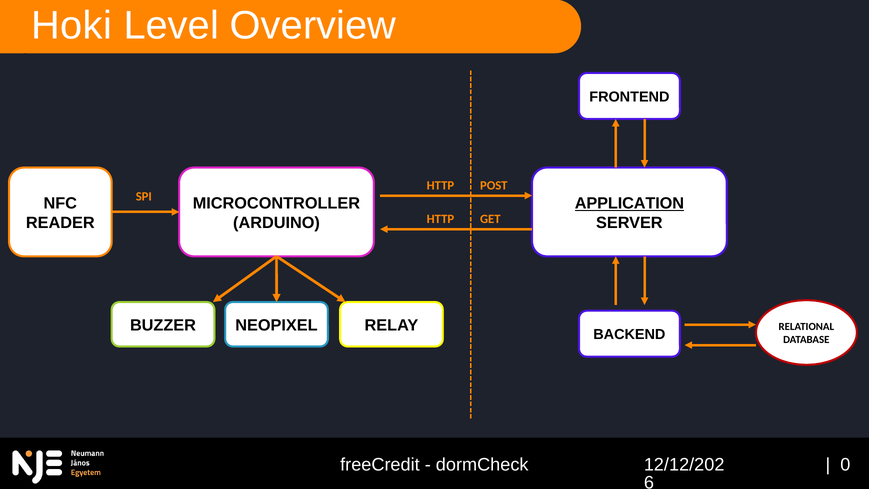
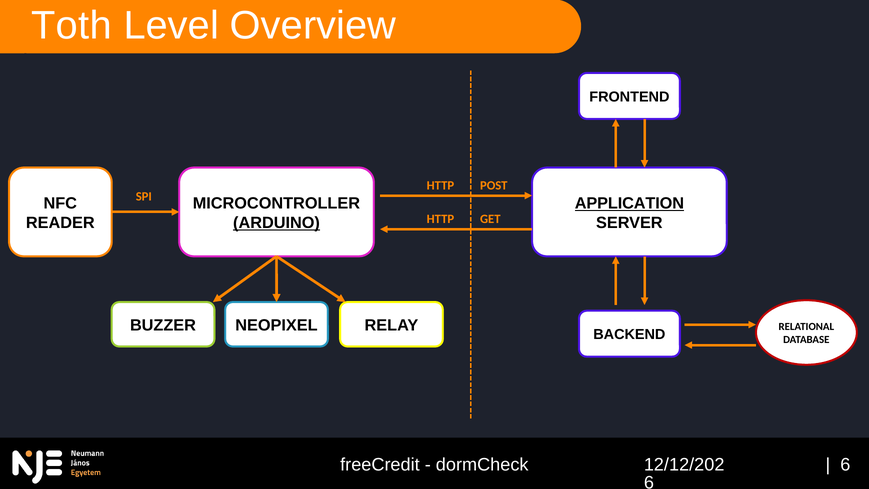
Hoki: Hoki -> Toth (72, 25)
ARDUINO underline: none -> present (276, 223)
0: 0 -> 6 (845, 464)
